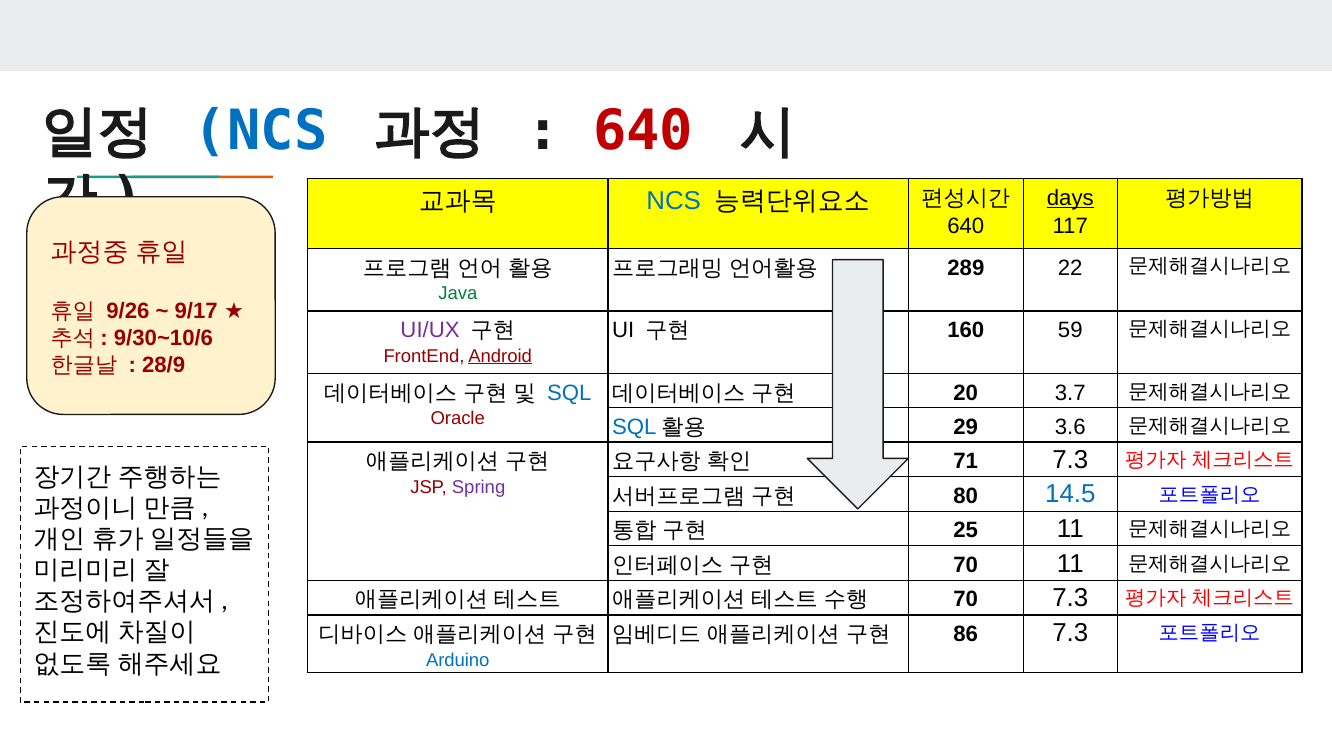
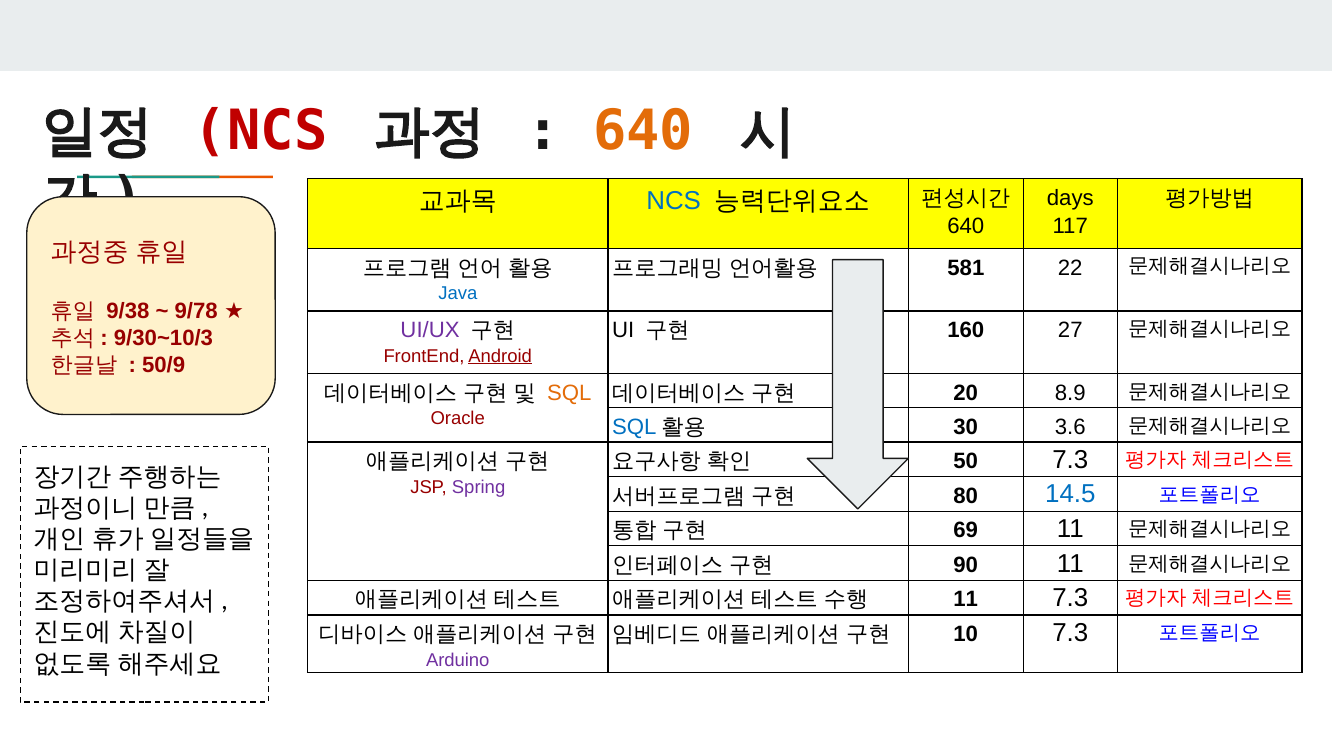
NCS colour: blue -> red (261, 132)
640 colour: red -> orange (643, 132)
days underline: present -> none (1070, 198)
289: 289 -> 581 (966, 268)
Java colour: green -> blue (458, 293)
9/26: 9/26 -> 9/38 (128, 312)
9/17: 9/17 -> 9/78 (196, 312)
59: 59 -> 27 (1070, 330)
9/30~10/6: 9/30~10/6 -> 9/30~10/3 (163, 338)
28/9: 28/9 -> 50/9 (164, 365)
SQL colour: blue -> orange (569, 393)
3.7: 3.7 -> 8.9 (1070, 393)
29: 29 -> 30 (966, 427)
71: 71 -> 50 (966, 461)
25: 25 -> 69 (966, 531)
70: 70 -> 90 (966, 565)
70: 70 -> 11 (966, 600)
86: 86 -> 10 (966, 635)
Arduino colour: blue -> purple (458, 660)
